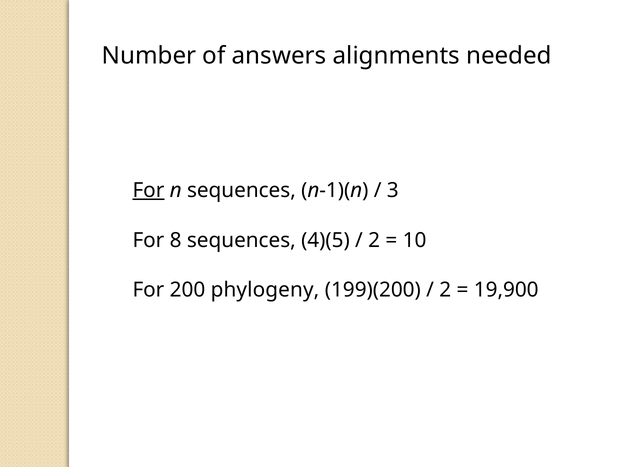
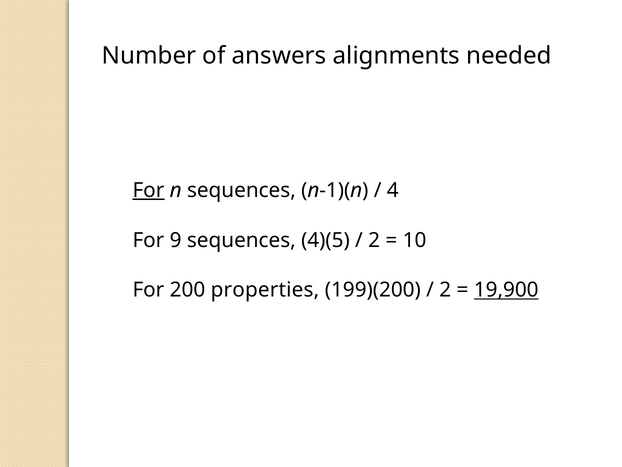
3: 3 -> 4 (393, 190)
8: 8 -> 9 (176, 240)
phylogeny: phylogeny -> properties (265, 290)
19,900 underline: none -> present (506, 290)
